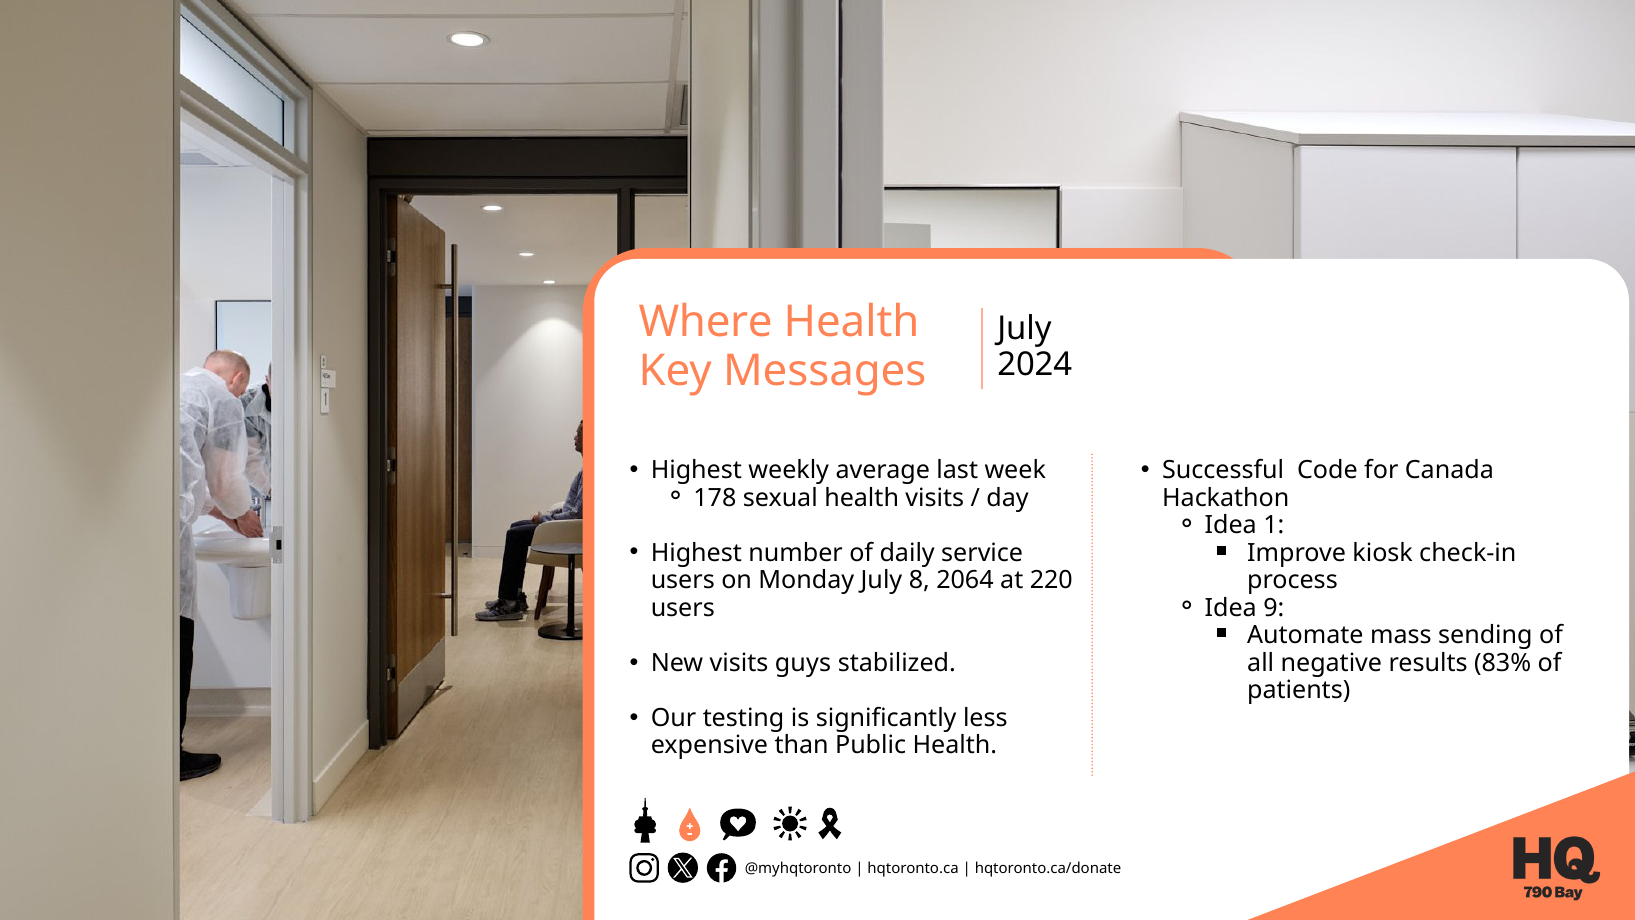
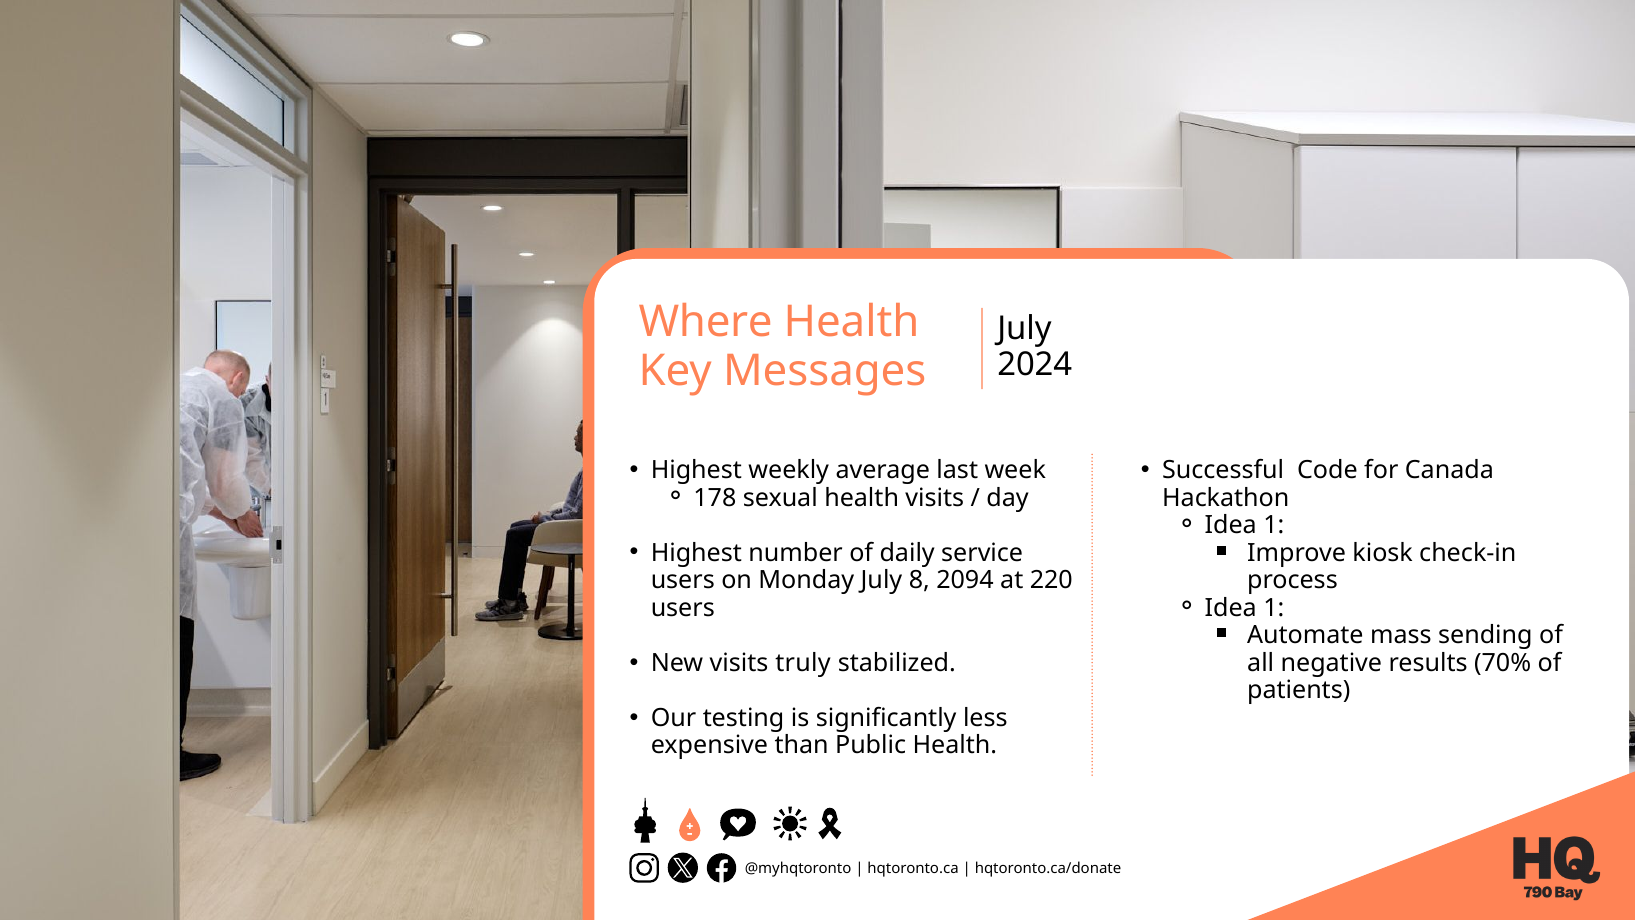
2064: 2064 -> 2094 (965, 580)
9: 9 -> 1 (1274, 608)
guys: guys -> truly (803, 663)
83%: 83% -> 70% (1503, 663)
